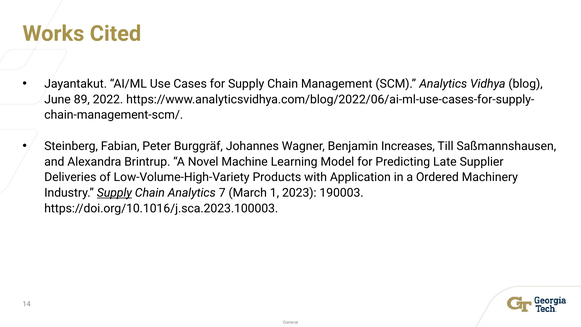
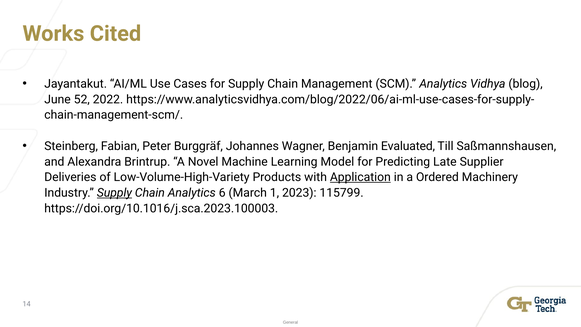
89: 89 -> 52 (82, 99)
Increases: Increases -> Evaluated (408, 146)
Application underline: none -> present (360, 177)
7: 7 -> 6 (222, 193)
190003: 190003 -> 115799 (341, 193)
